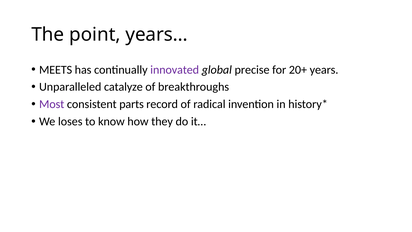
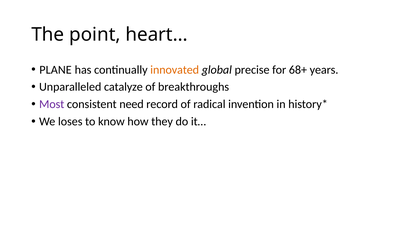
years…: years… -> heart… (157, 35)
MEETS: MEETS -> PLANE (56, 70)
innovated colour: purple -> orange (175, 70)
20+: 20+ -> 68+ (298, 70)
parts: parts -> need (132, 104)
